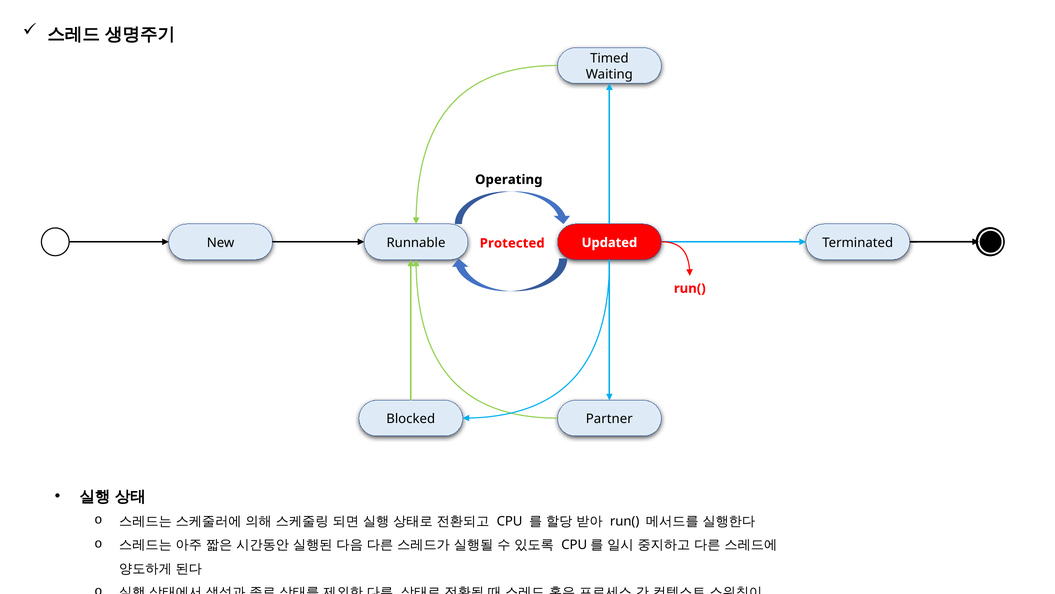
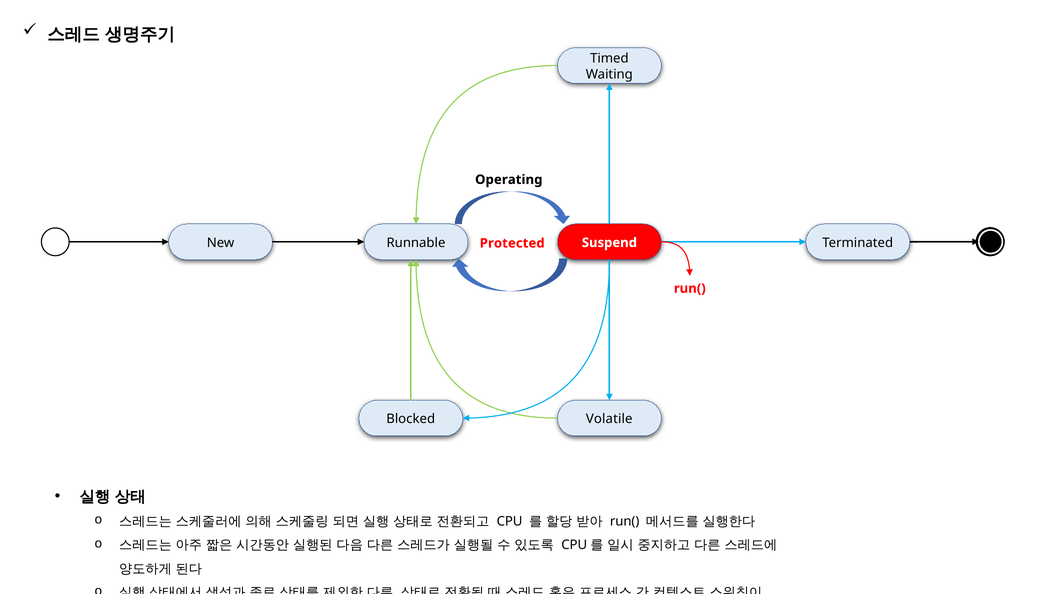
Updated: Updated -> Suspend (609, 242)
Partner: Partner -> Volatile (609, 419)
